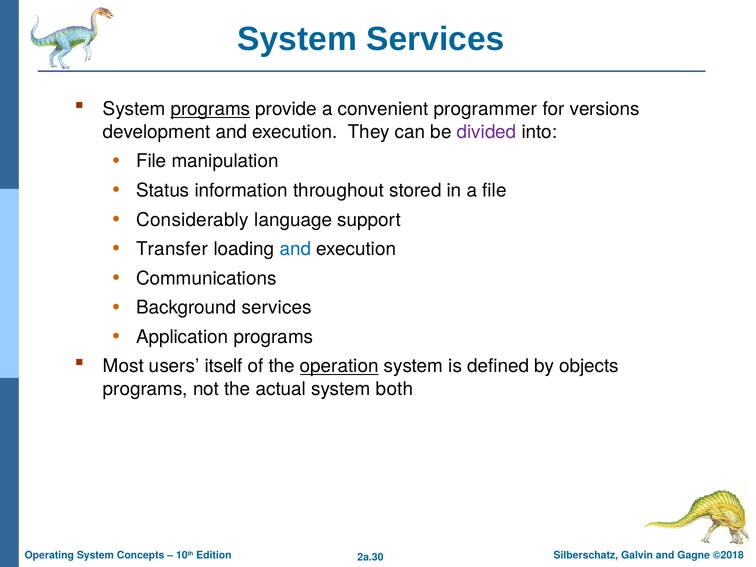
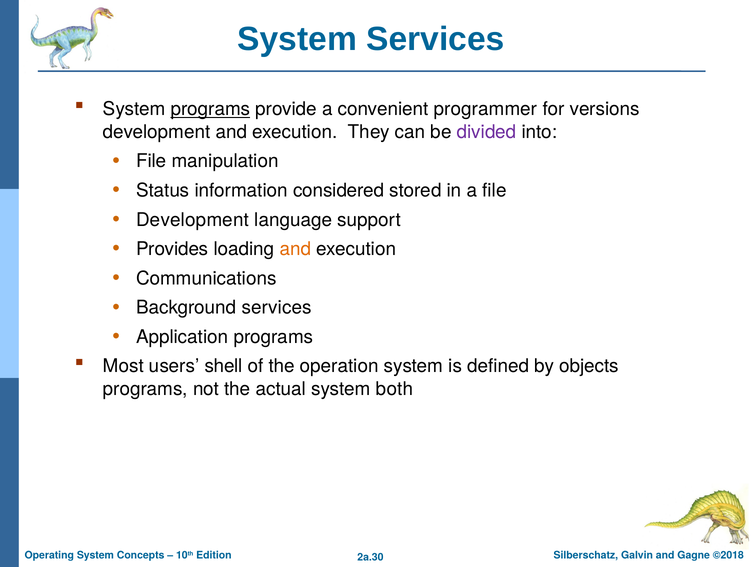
throughout: throughout -> considered (339, 191)
Considerably: Considerably -> Development (193, 220)
Transfer: Transfer -> Provides (172, 249)
and colour: blue -> orange (295, 249)
itself: itself -> shell (224, 366)
operation underline: present -> none (339, 366)
